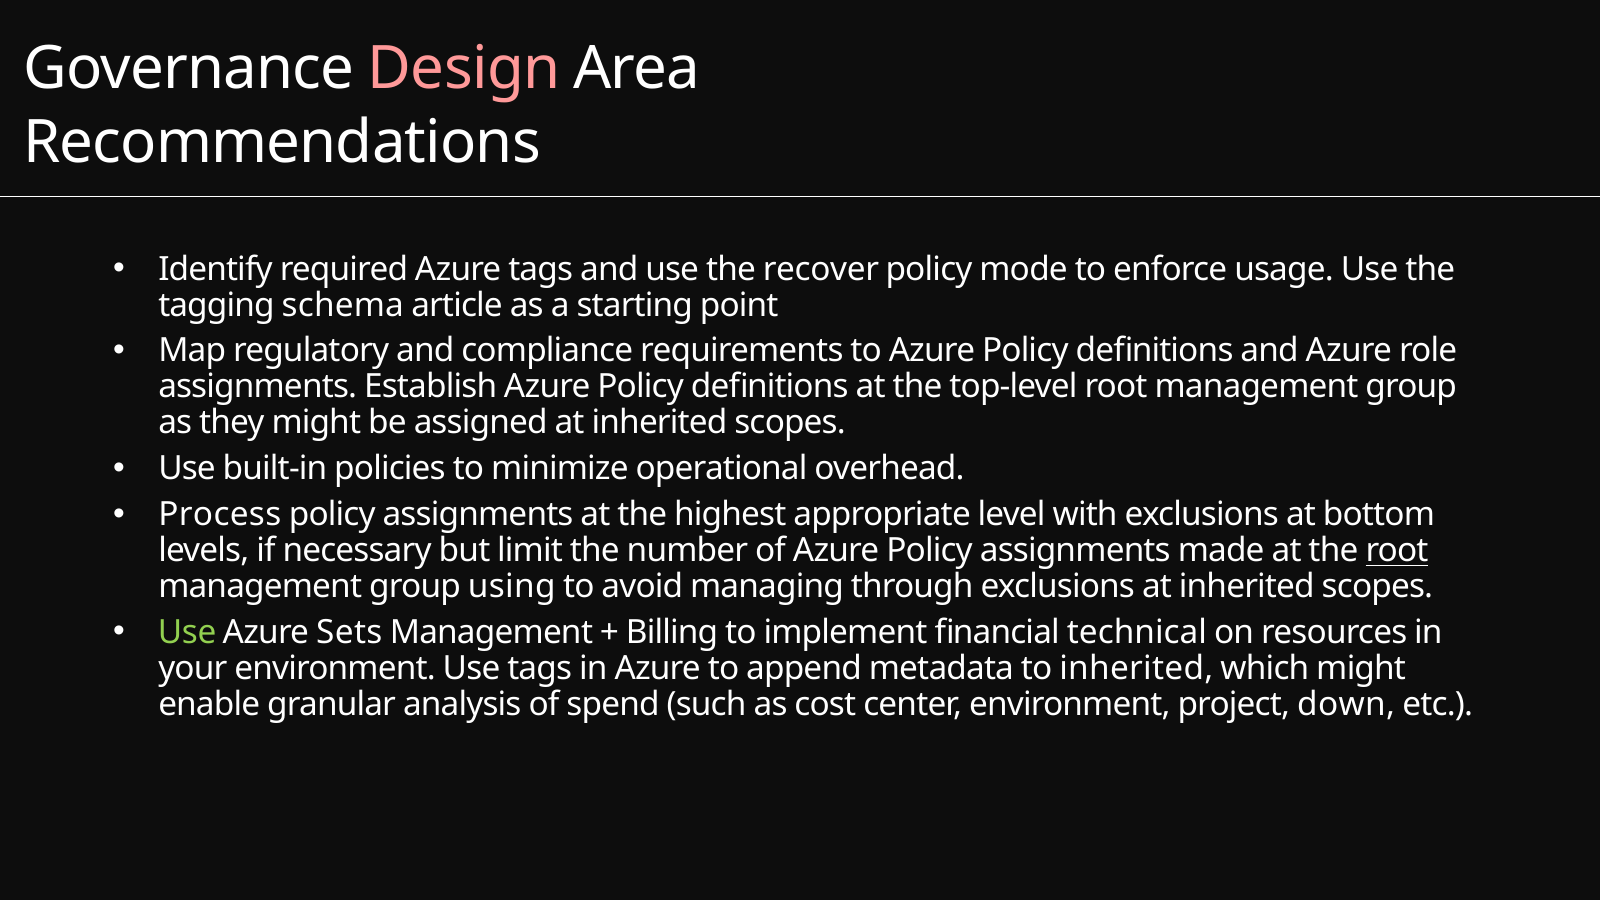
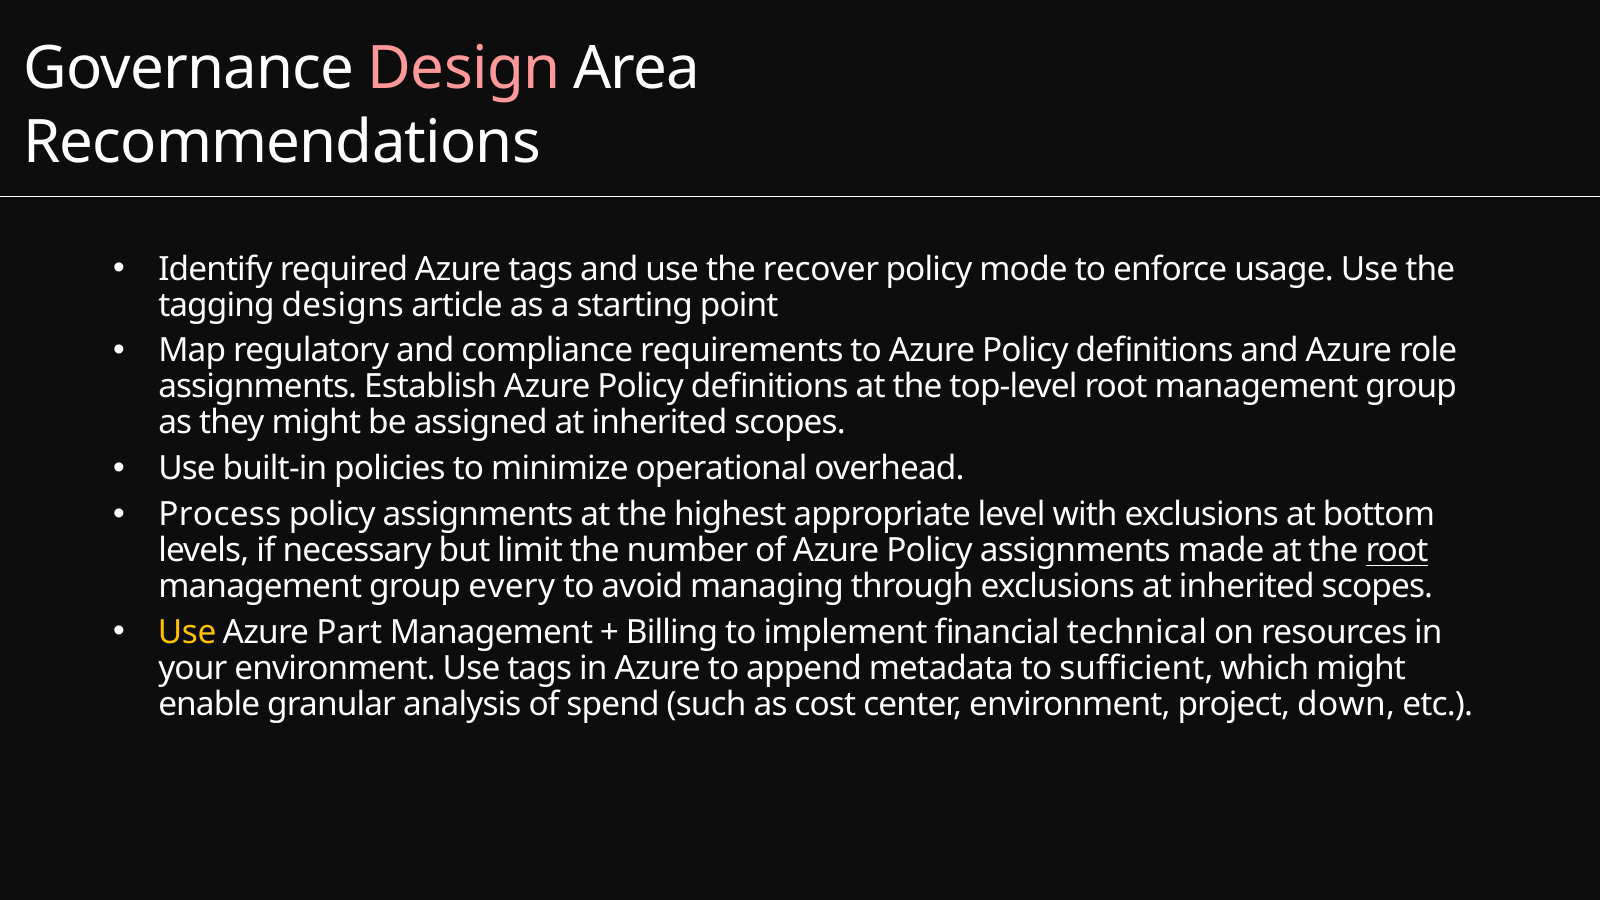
schema: schema -> designs (343, 305)
using: using -> every (512, 586)
Use colour: light green -> yellow (187, 632)
Sets: Sets -> Part (349, 632)
to inherited: inherited -> sufficient (1136, 668)
